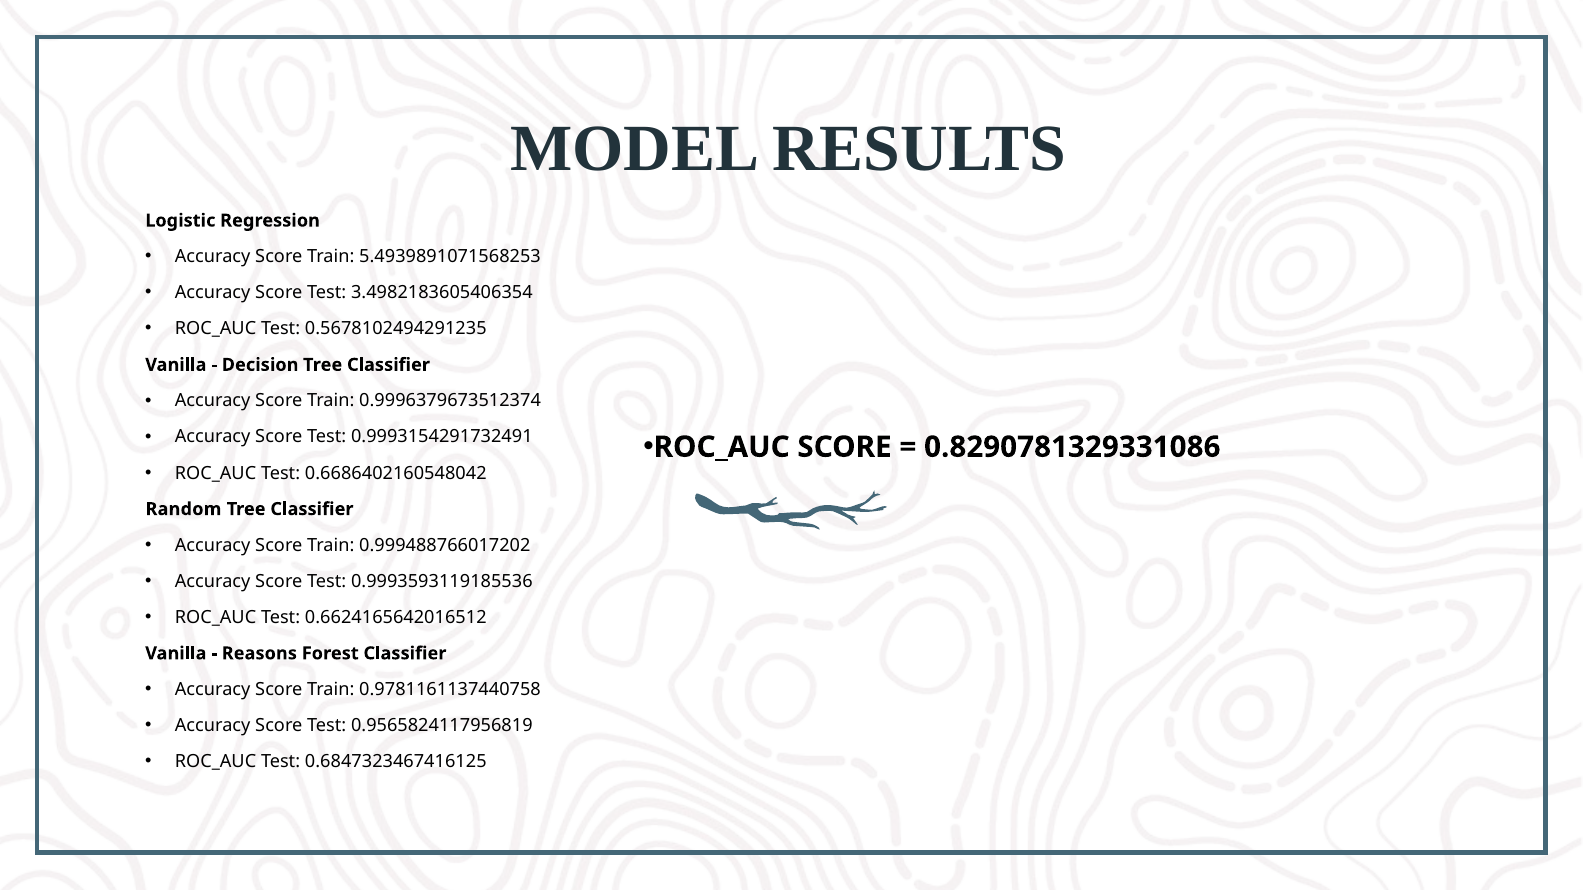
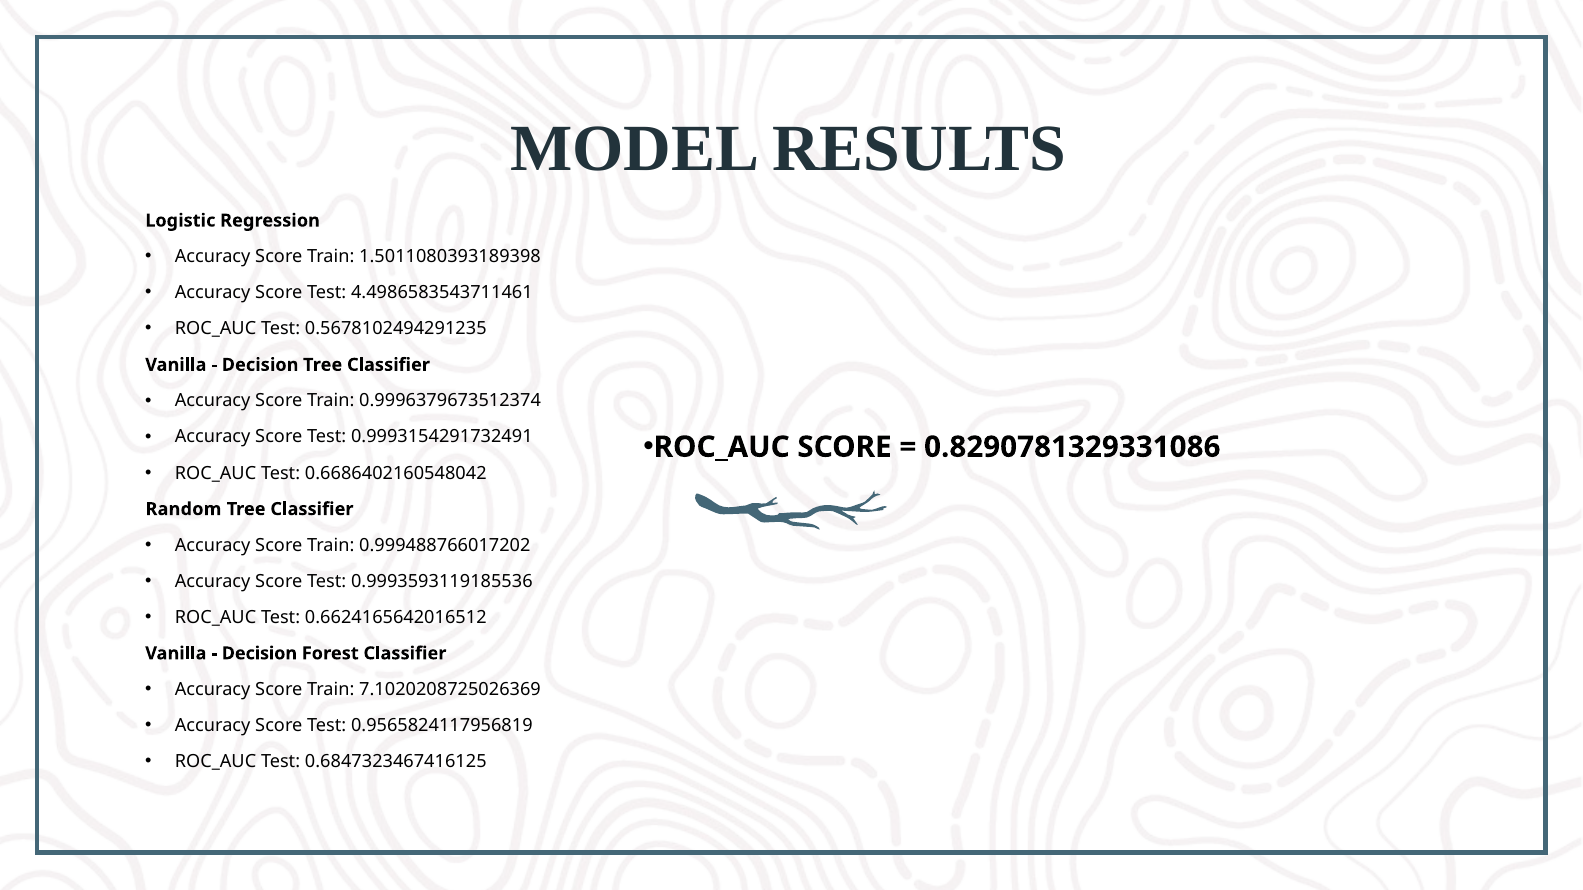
5.4939891071568253: 5.4939891071568253 -> 1.5011080393189398 (450, 257)
3.4982183605406354: 3.4982183605406354 -> 4.4986583543711461 (442, 293)
Reasons: Reasons -> Decision (259, 654)
0.9781161137440758: 0.9781161137440758 -> 7.1020208725026369 (450, 690)
